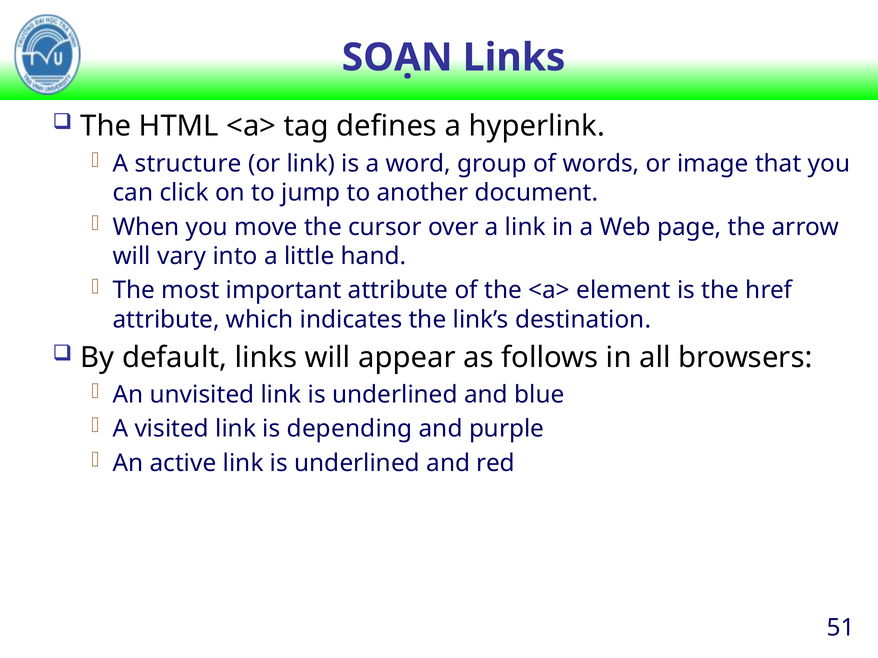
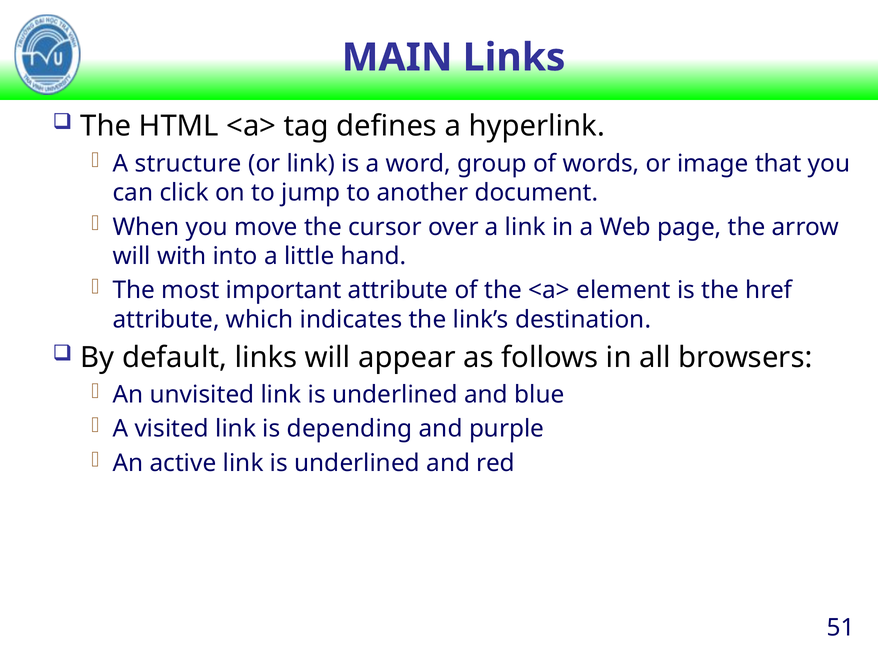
SOẠN: SOẠN -> MAIN (397, 58)
vary: vary -> with (182, 256)
